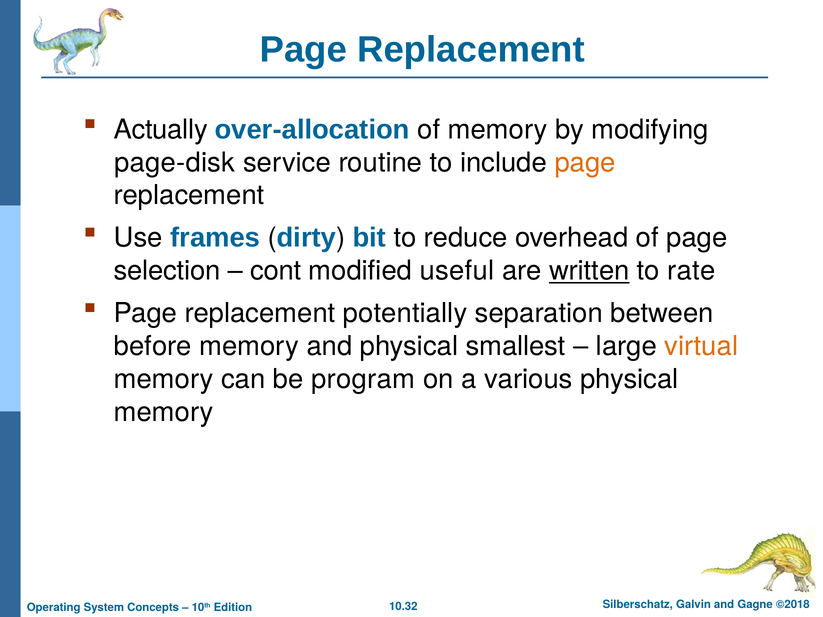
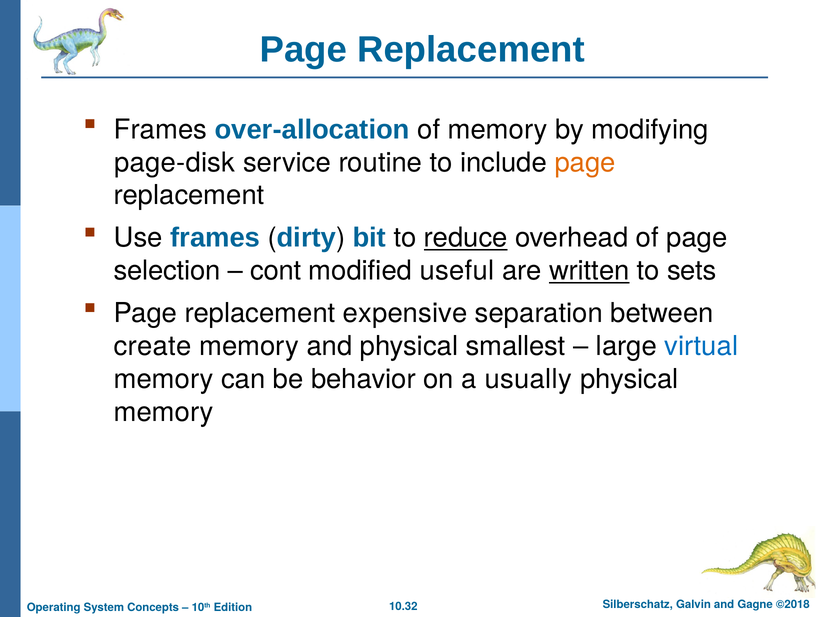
Actually: Actually -> Frames (161, 130)
reduce underline: none -> present (466, 238)
rate: rate -> sets (692, 271)
potentially: potentially -> expensive (405, 313)
before: before -> create (153, 346)
virtual colour: orange -> blue (701, 346)
program: program -> behavior (363, 379)
various: various -> usually (528, 379)
